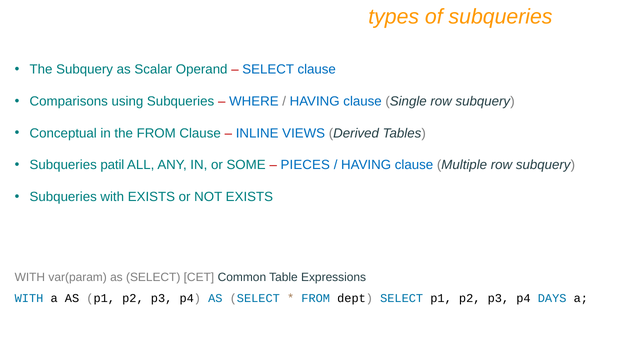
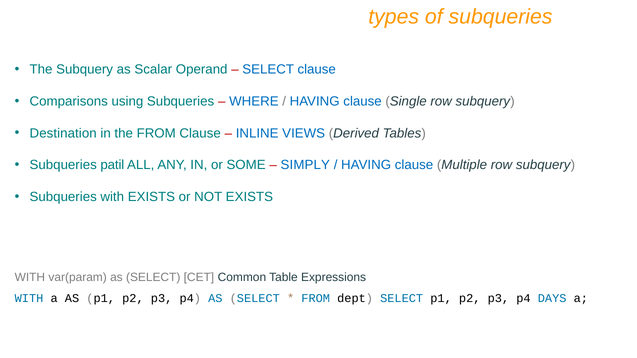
Conceptual: Conceptual -> Destination (63, 133)
PIECES: PIECES -> SIMPLY (305, 165)
